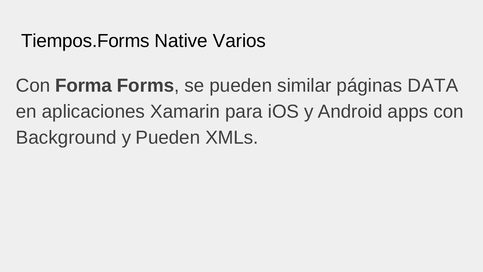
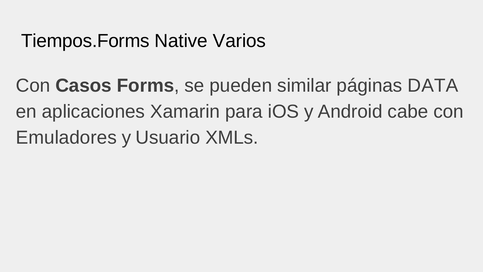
Forma: Forma -> Casos (84, 86)
apps: apps -> cabe (408, 112)
Background: Background -> Emuladores (66, 137)
y Pueden: Pueden -> Usuario (168, 137)
